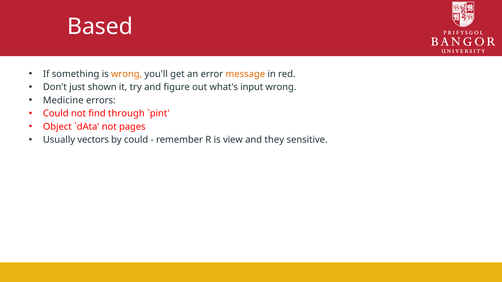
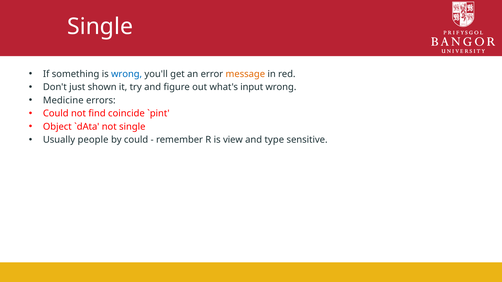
Based: Based -> Single (100, 27)
wrong colour: orange -> blue (127, 74)
through: through -> coincide (126, 114)
not pages: pages -> single (132, 127)
vectors: vectors -> people (93, 140)
they: they -> type (274, 140)
